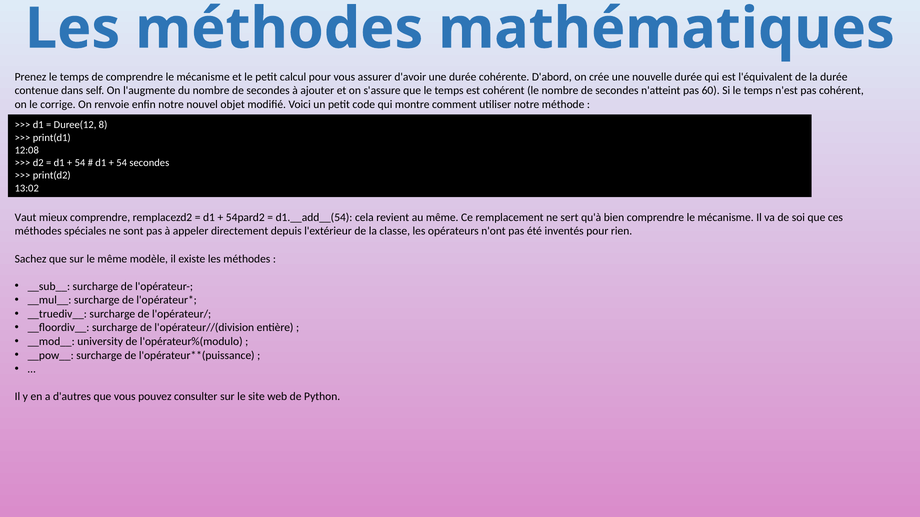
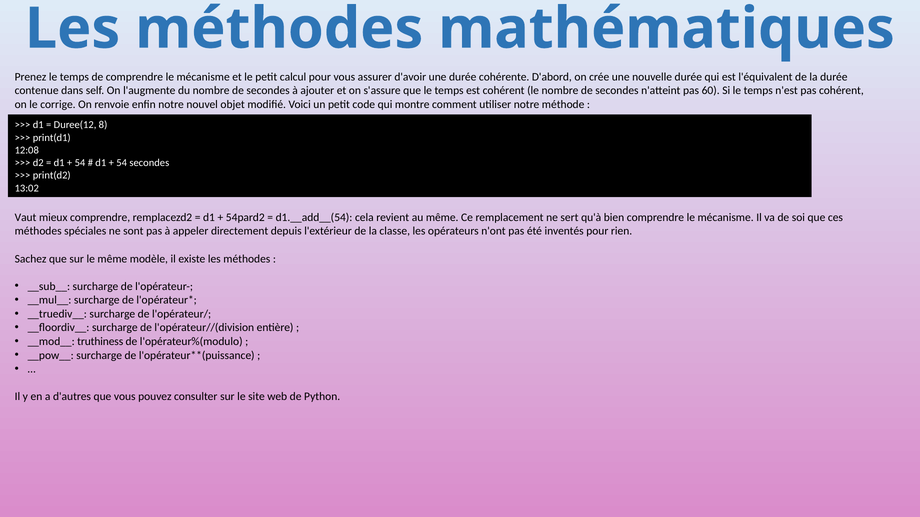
university: university -> truthiness (100, 342)
